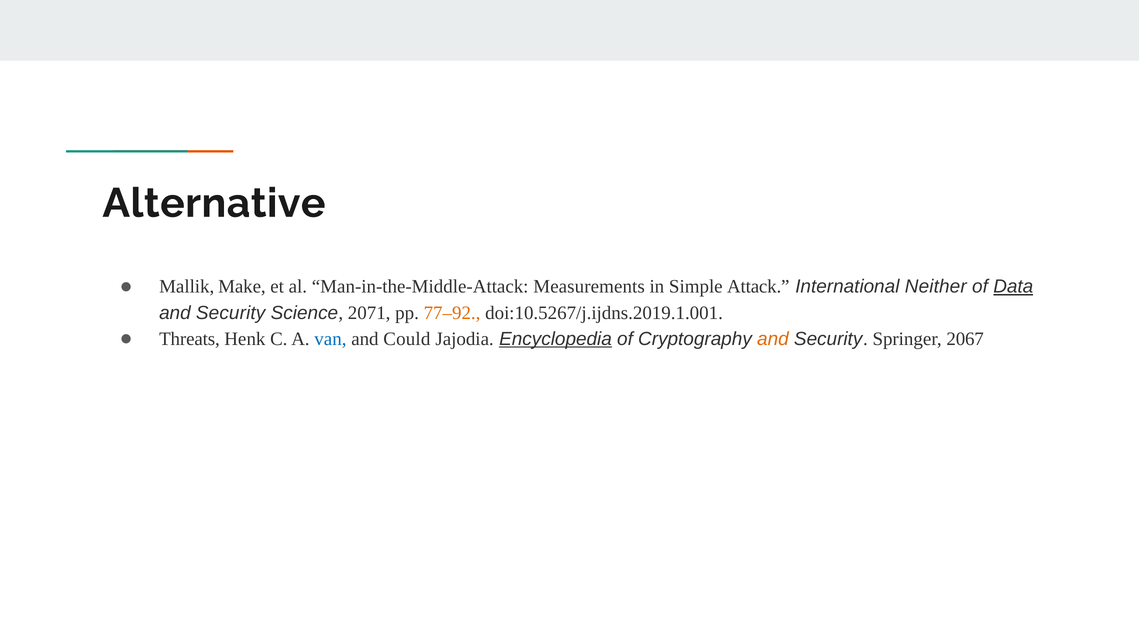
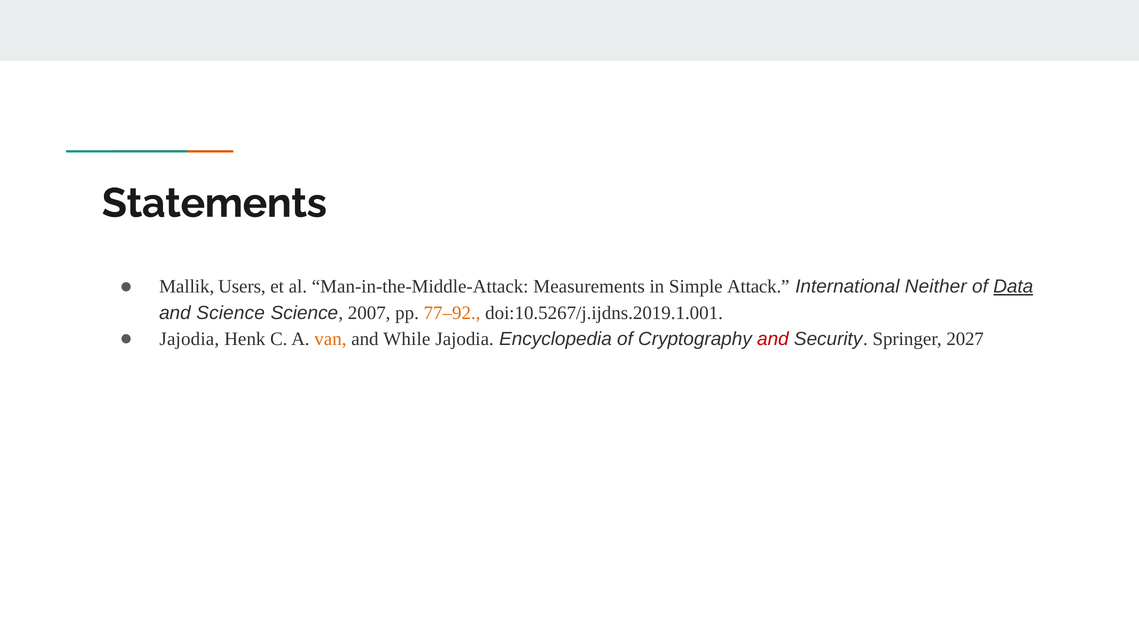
Alternative: Alternative -> Statements (214, 203)
Make: Make -> Users (242, 286)
Security: Security -> Science (231, 313)
2071: 2071 -> 2007 (369, 313)
Threats: Threats -> Jajodia (189, 339)
van colour: blue -> orange (330, 339)
Could: Could -> While (407, 339)
Encyclopedia underline: present -> none (556, 339)
and colour: orange -> red (773, 339)
2067: 2067 -> 2027 (965, 339)
